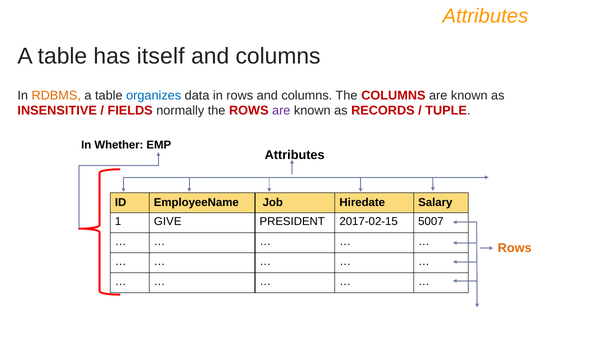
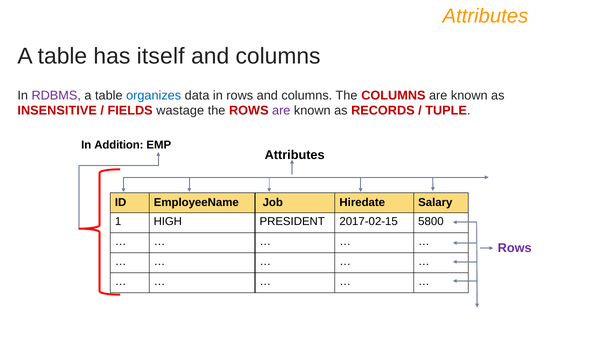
RDBMS colour: orange -> purple (56, 96)
normally: normally -> wastage (180, 111)
Whether: Whether -> Addition (119, 145)
GIVE: GIVE -> HIGH (168, 222)
5007: 5007 -> 5800 (431, 222)
Rows colour: orange -> purple (515, 248)
